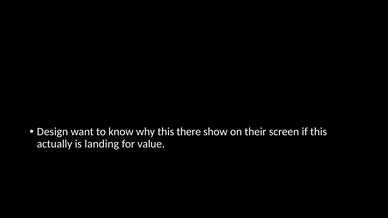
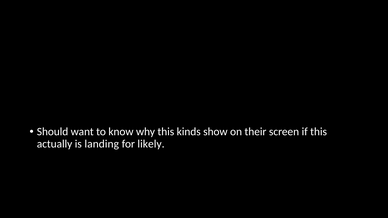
Design: Design -> Should (53, 132)
there: there -> kinds (189, 132)
value: value -> likely (151, 144)
